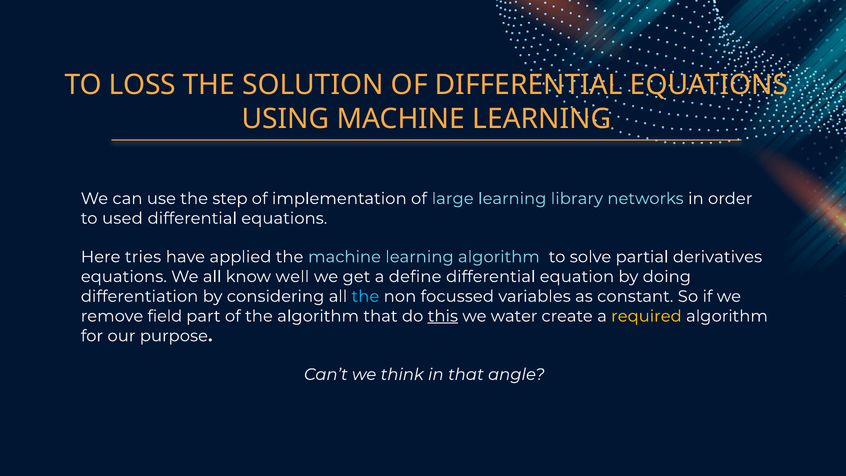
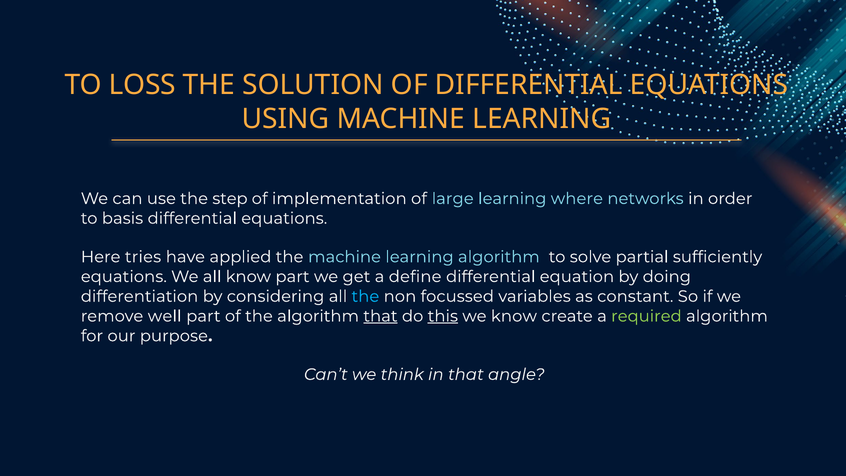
library: library -> where (577, 199)
used: used -> basis (122, 218)
derivatives: derivatives -> sufficiently (718, 257)
know well: well -> part (292, 277)
field: field -> well (165, 316)
that underline: none -> present (380, 316)
we water: water -> know (514, 316)
required colour: yellow -> light green (646, 316)
